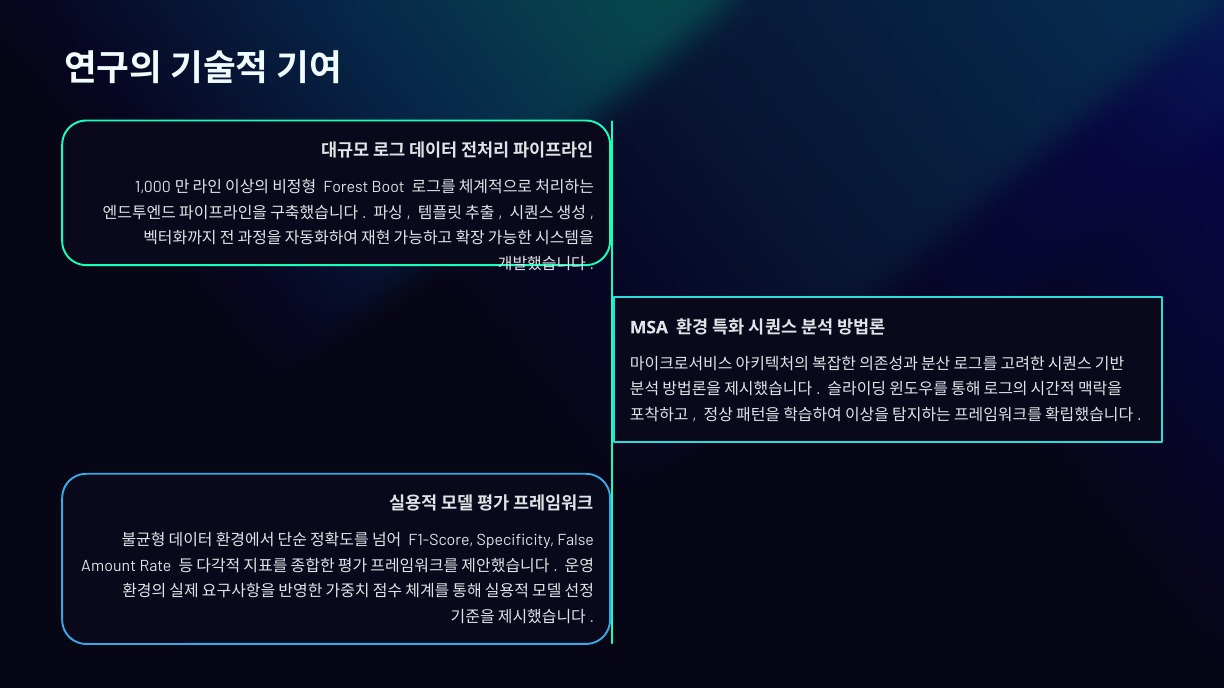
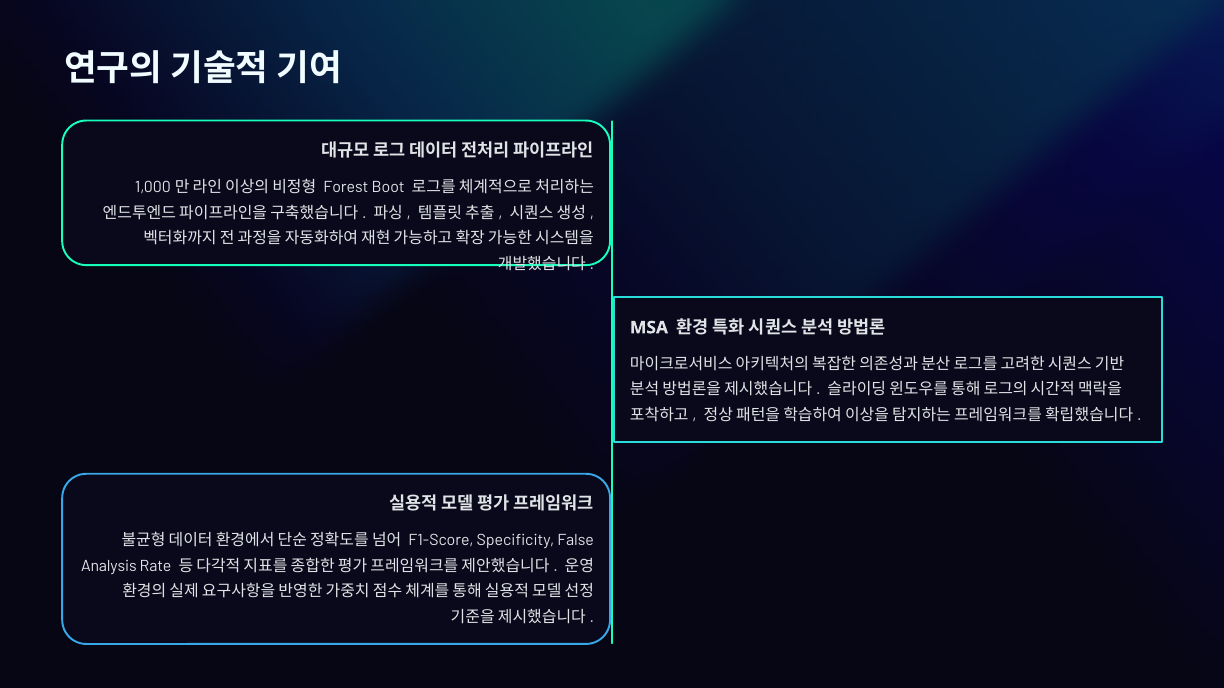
Amount: Amount -> Analysis (109, 567)
